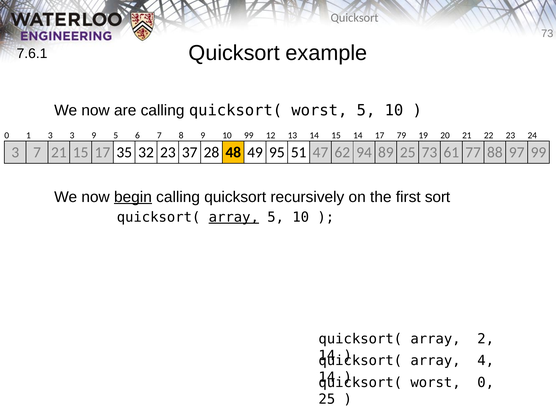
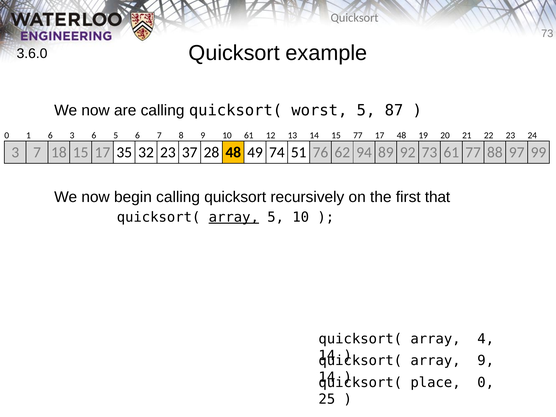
7.6.1: 7.6.1 -> 3.6.0 (32, 54)
10: 10 -> 87 (394, 110)
1 3: 3 -> 6 (50, 135)
3 9: 9 -> 6 (94, 135)
10 99: 99 -> 61 (249, 135)
15 14: 14 -> 77 (358, 135)
17 79: 79 -> 48 (401, 135)
7 21: 21 -> 18 (59, 152)
95: 95 -> 74 (277, 152)
47: 47 -> 76 (320, 152)
89 25: 25 -> 92 (408, 152)
begin underline: present -> none (133, 197)
sort: sort -> that (438, 197)
2: 2 -> 4 (486, 339)
array 4: 4 -> 9 (486, 361)
worst: worst -> place (436, 383)
